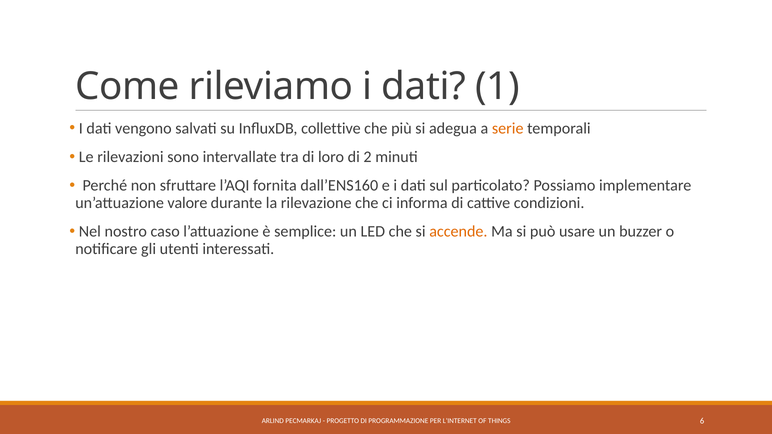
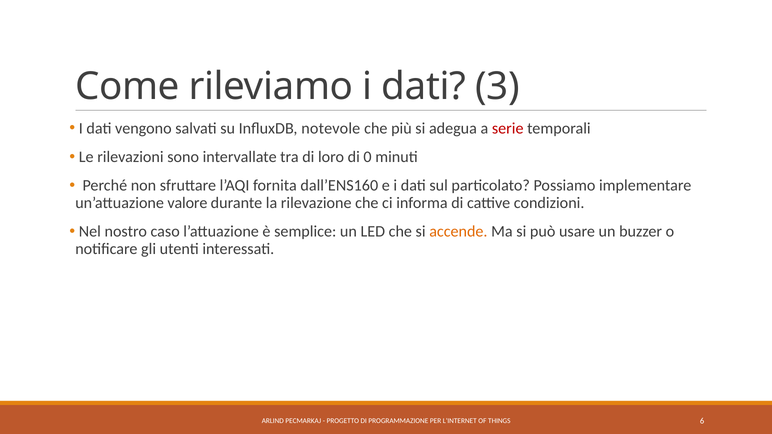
1: 1 -> 3 (497, 86)
collettive: collettive -> notevole (331, 128)
serie colour: orange -> red (508, 128)
2: 2 -> 0 (368, 157)
